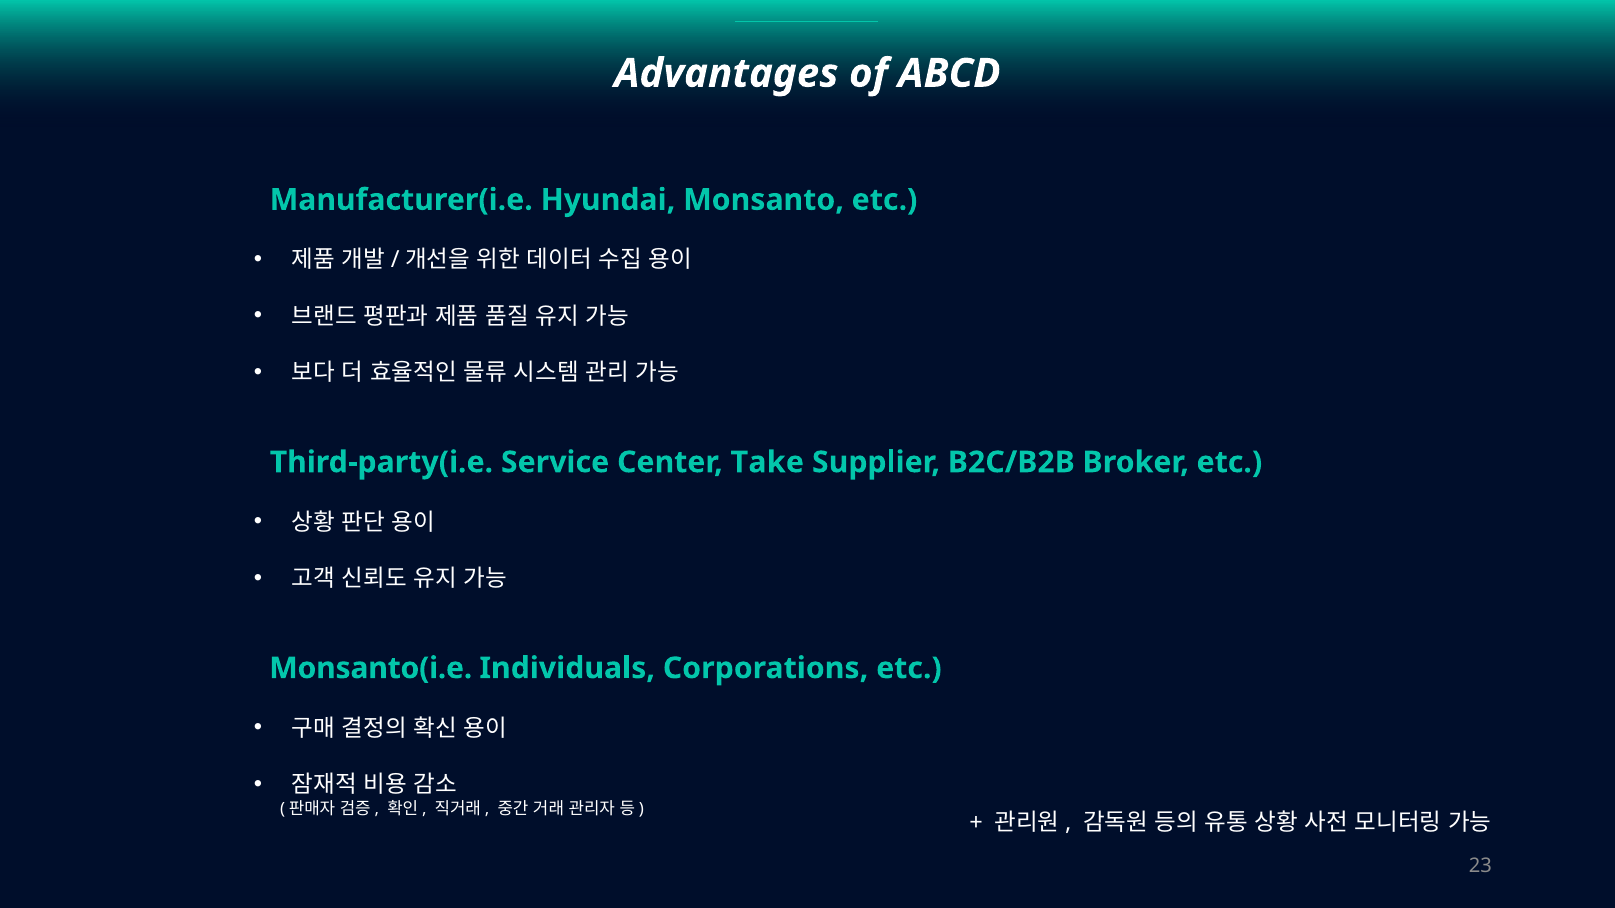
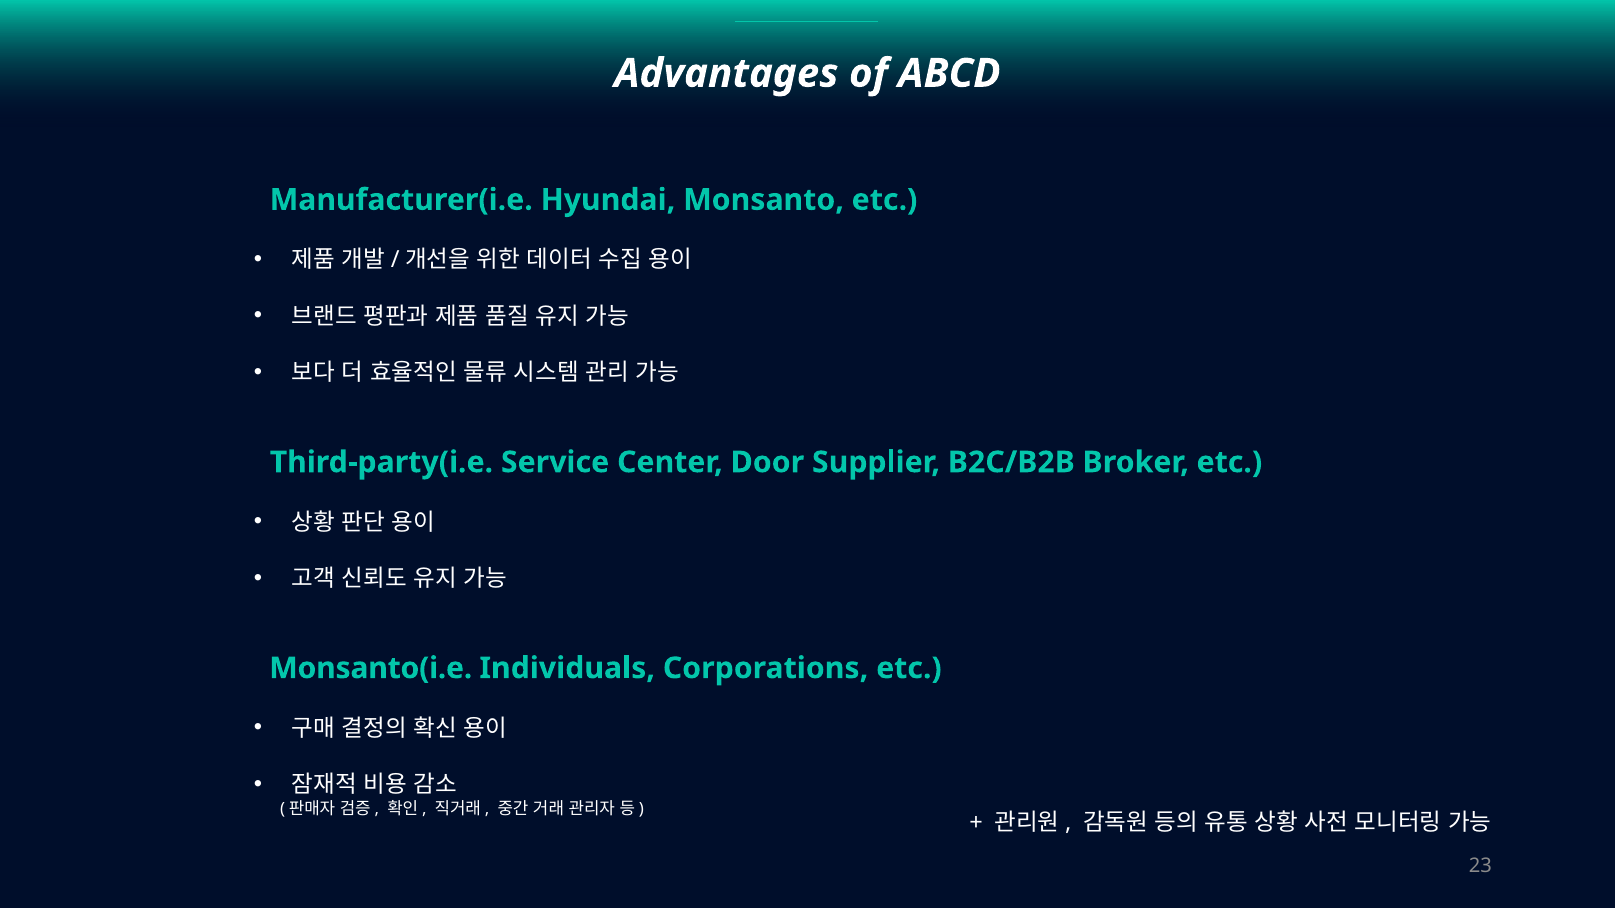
Take: Take -> Door (767, 462)
